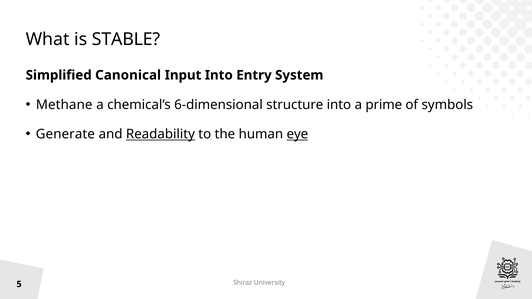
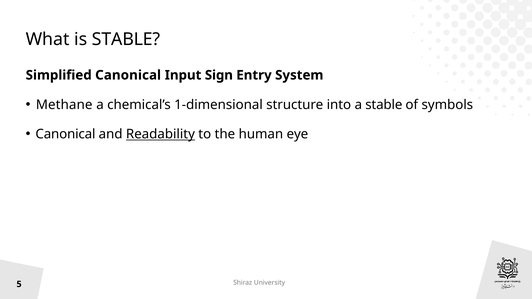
Input Into: Into -> Sign (219, 75)
6-dimensional: 6-dimensional -> 1-dimensional (218, 105)
a prime: prime -> stable (384, 105)
Generate: Generate -> Canonical (65, 134)
eye underline: present -> none (297, 134)
